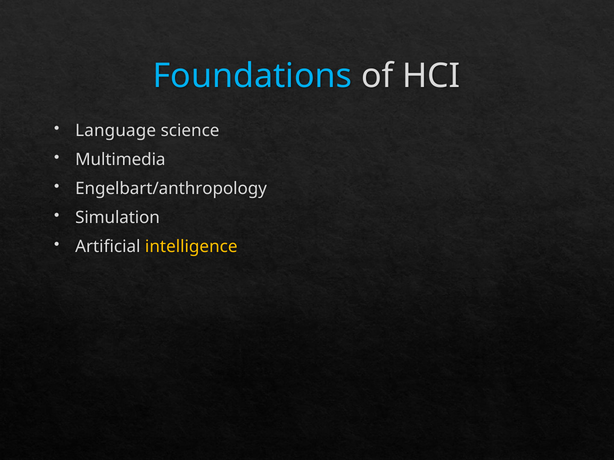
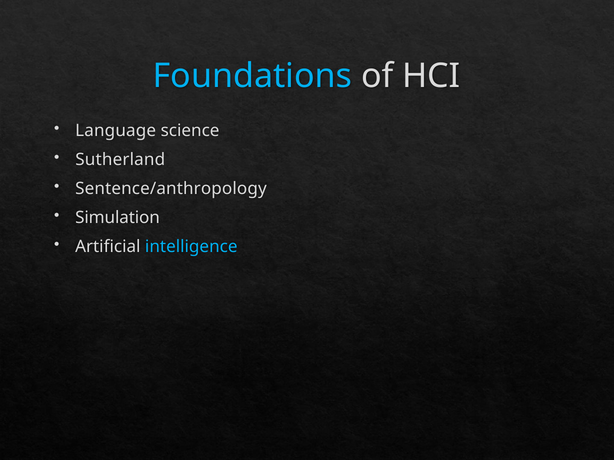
Multimedia: Multimedia -> Sutherland (120, 160)
Engelbart/anthropology: Engelbart/anthropology -> Sentence/anthropology (171, 189)
intelligence colour: yellow -> light blue (191, 247)
